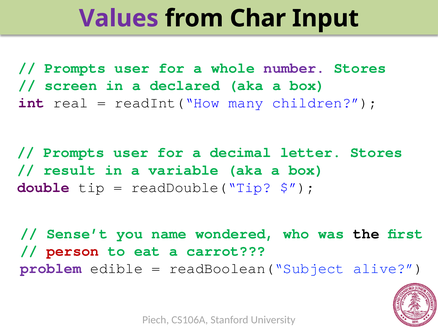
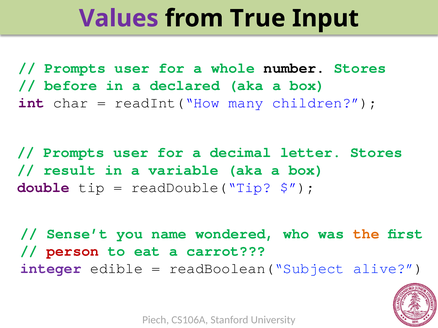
Char: Char -> True (258, 18)
number colour: purple -> black (294, 68)
screen: screen -> before (71, 85)
real: real -> char (71, 103)
the colour: black -> orange (366, 234)
problem: problem -> integer (51, 269)
